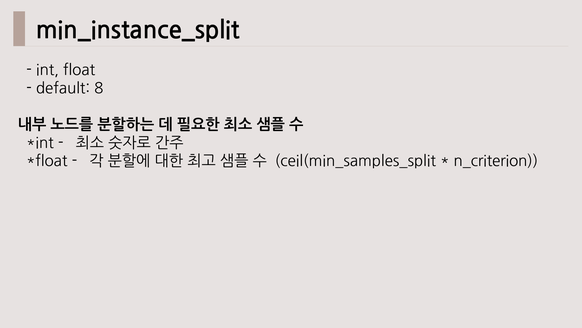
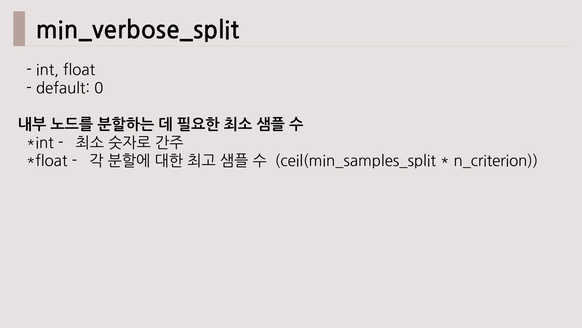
min_instance_split: min_instance_split -> min_verbose_split (137, 30)
8: 8 -> 0 (99, 88)
